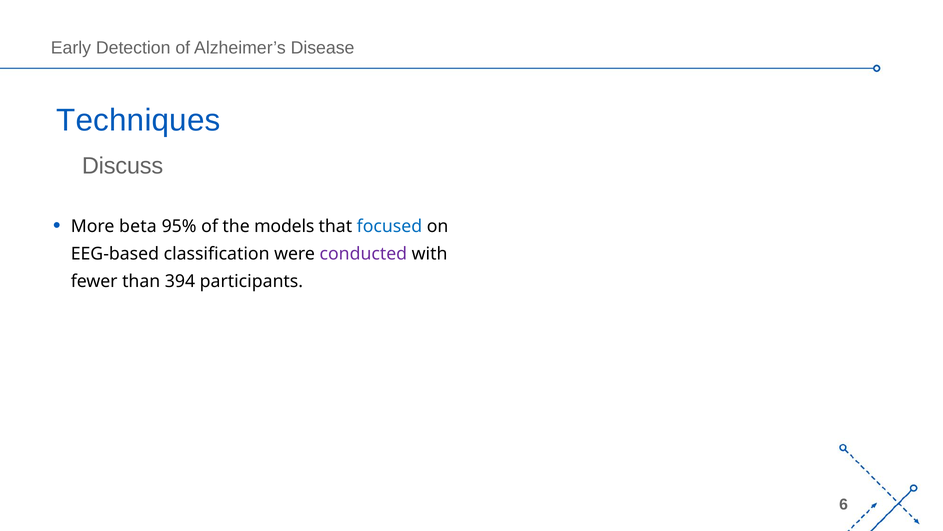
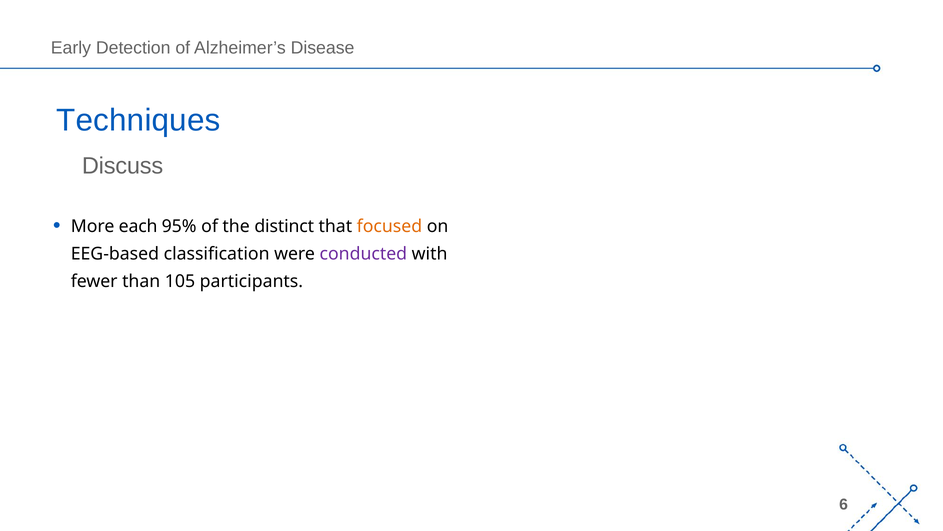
beta: beta -> each (138, 226)
models: models -> distinct (284, 226)
focused colour: blue -> orange (389, 226)
394: 394 -> 105 (180, 281)
